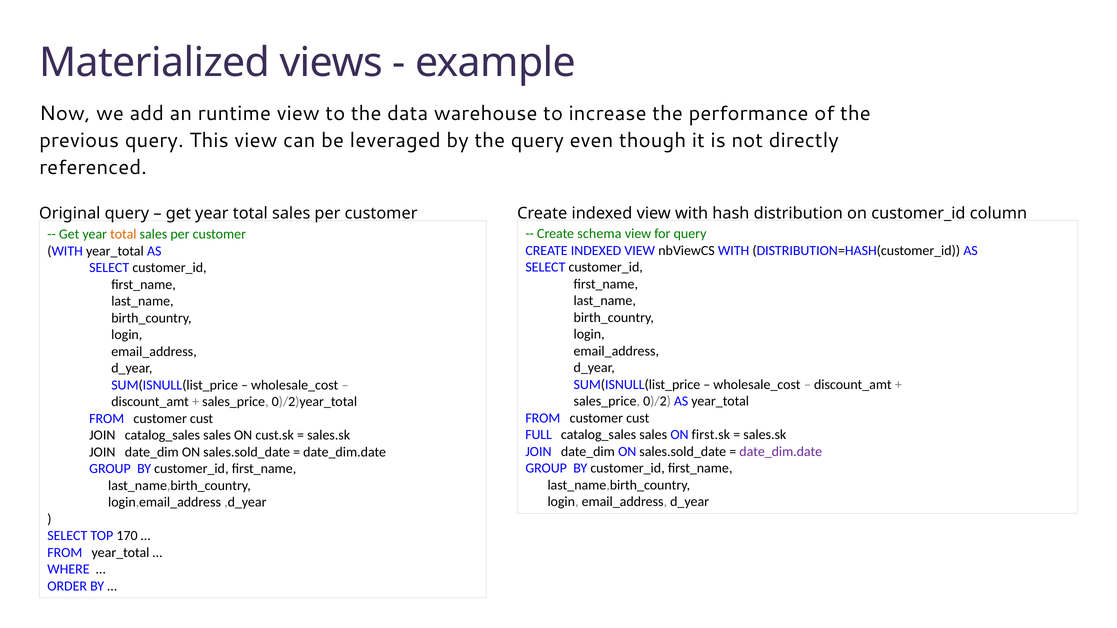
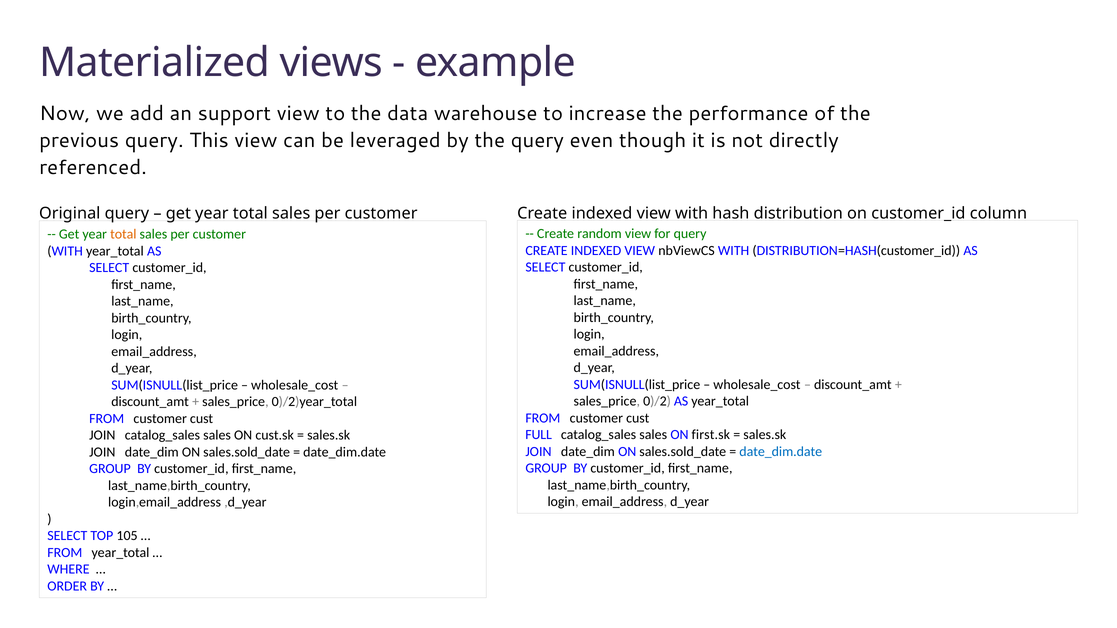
runtime: runtime -> support (234, 113)
schema: schema -> random (599, 234)
date_dim.date colour: purple -> blue (781, 452)
170: 170 -> 105 (127, 536)
